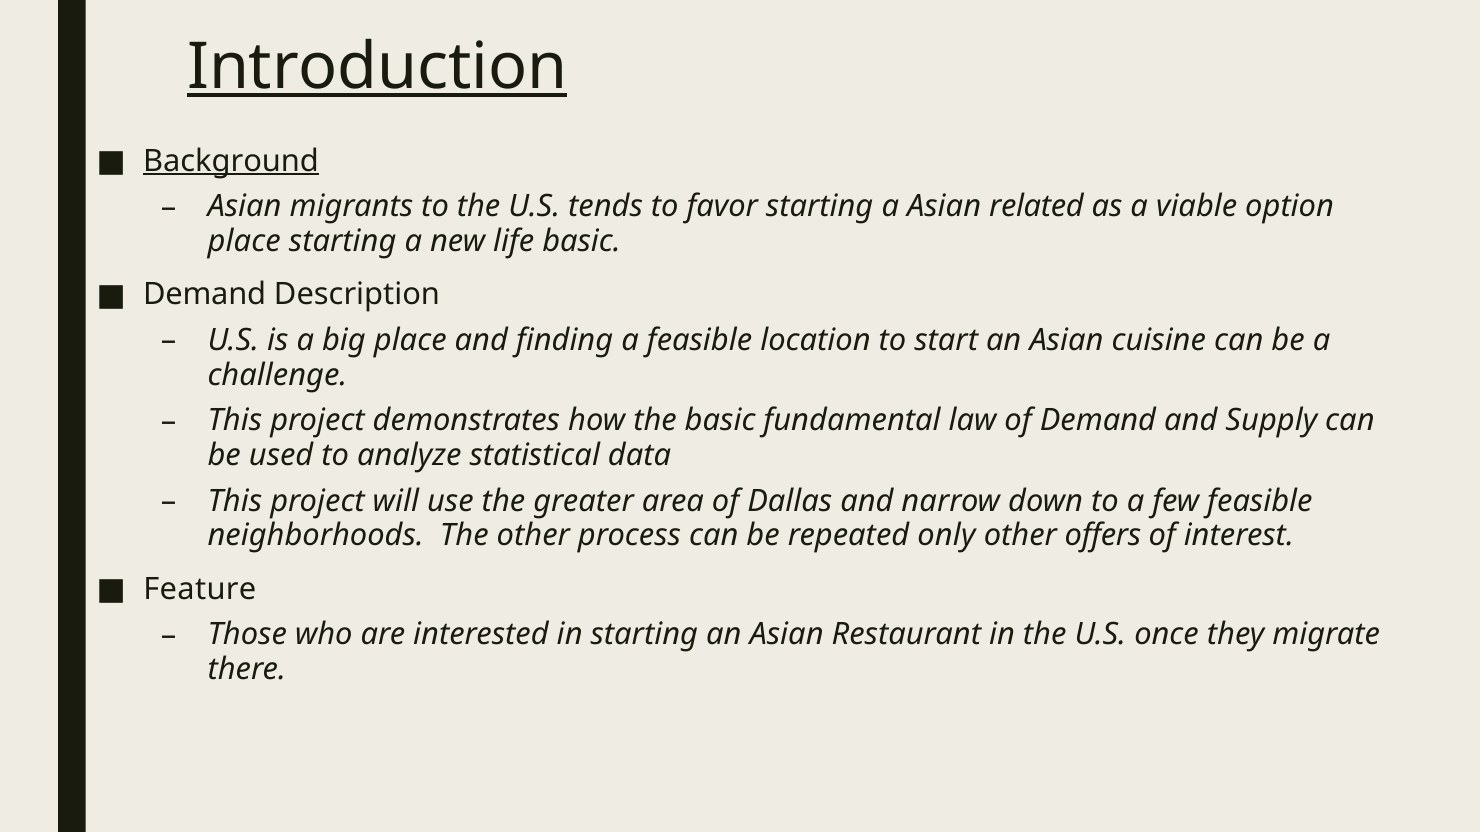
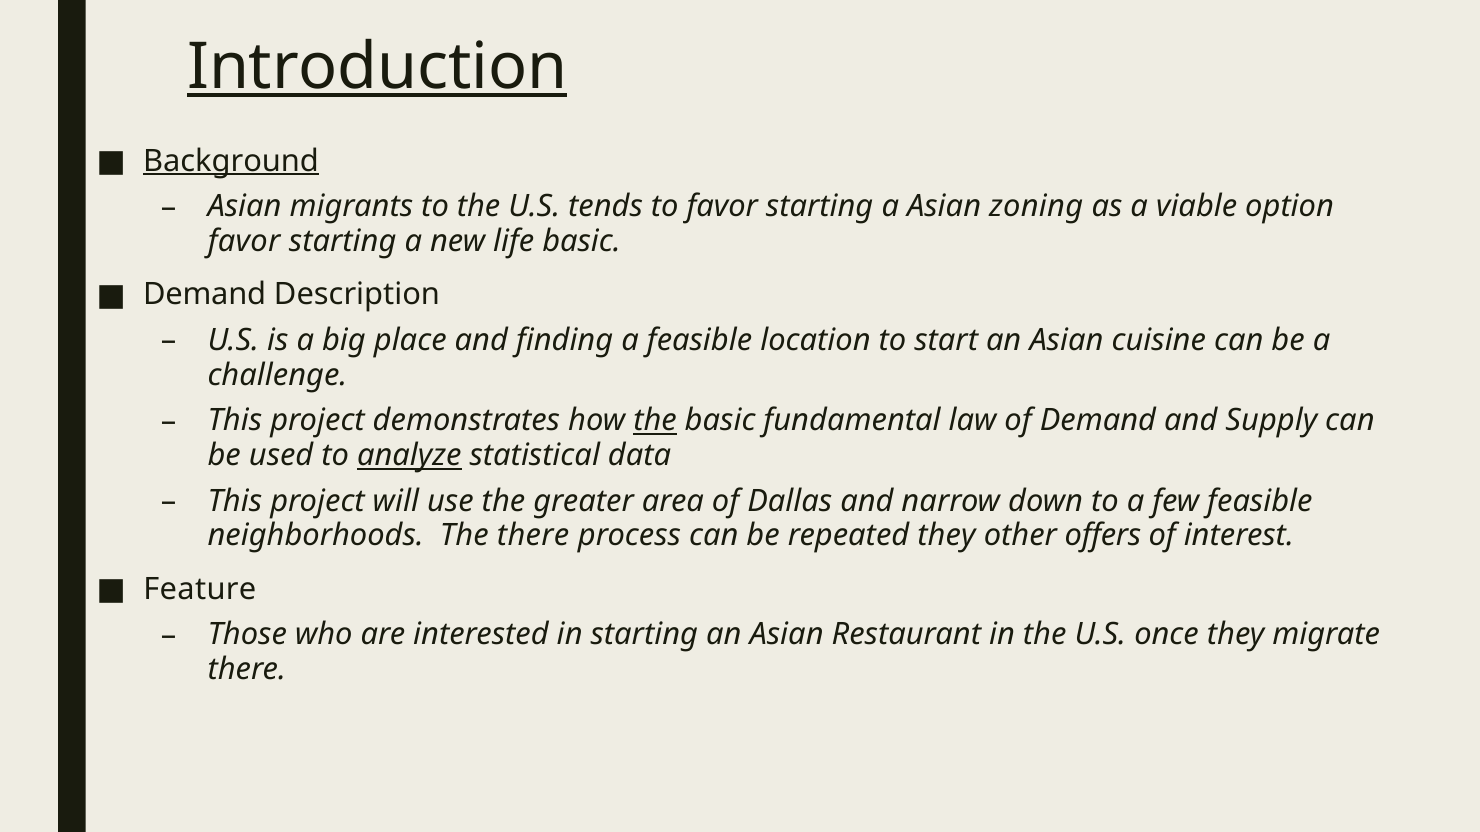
related: related -> zoning (1036, 207)
place: place -> favor (244, 242)
the underline: none -> present (655, 421)
analyze underline: none -> present (409, 456)
The other: other -> there (533, 536)
repeated only: only -> they (946, 536)
